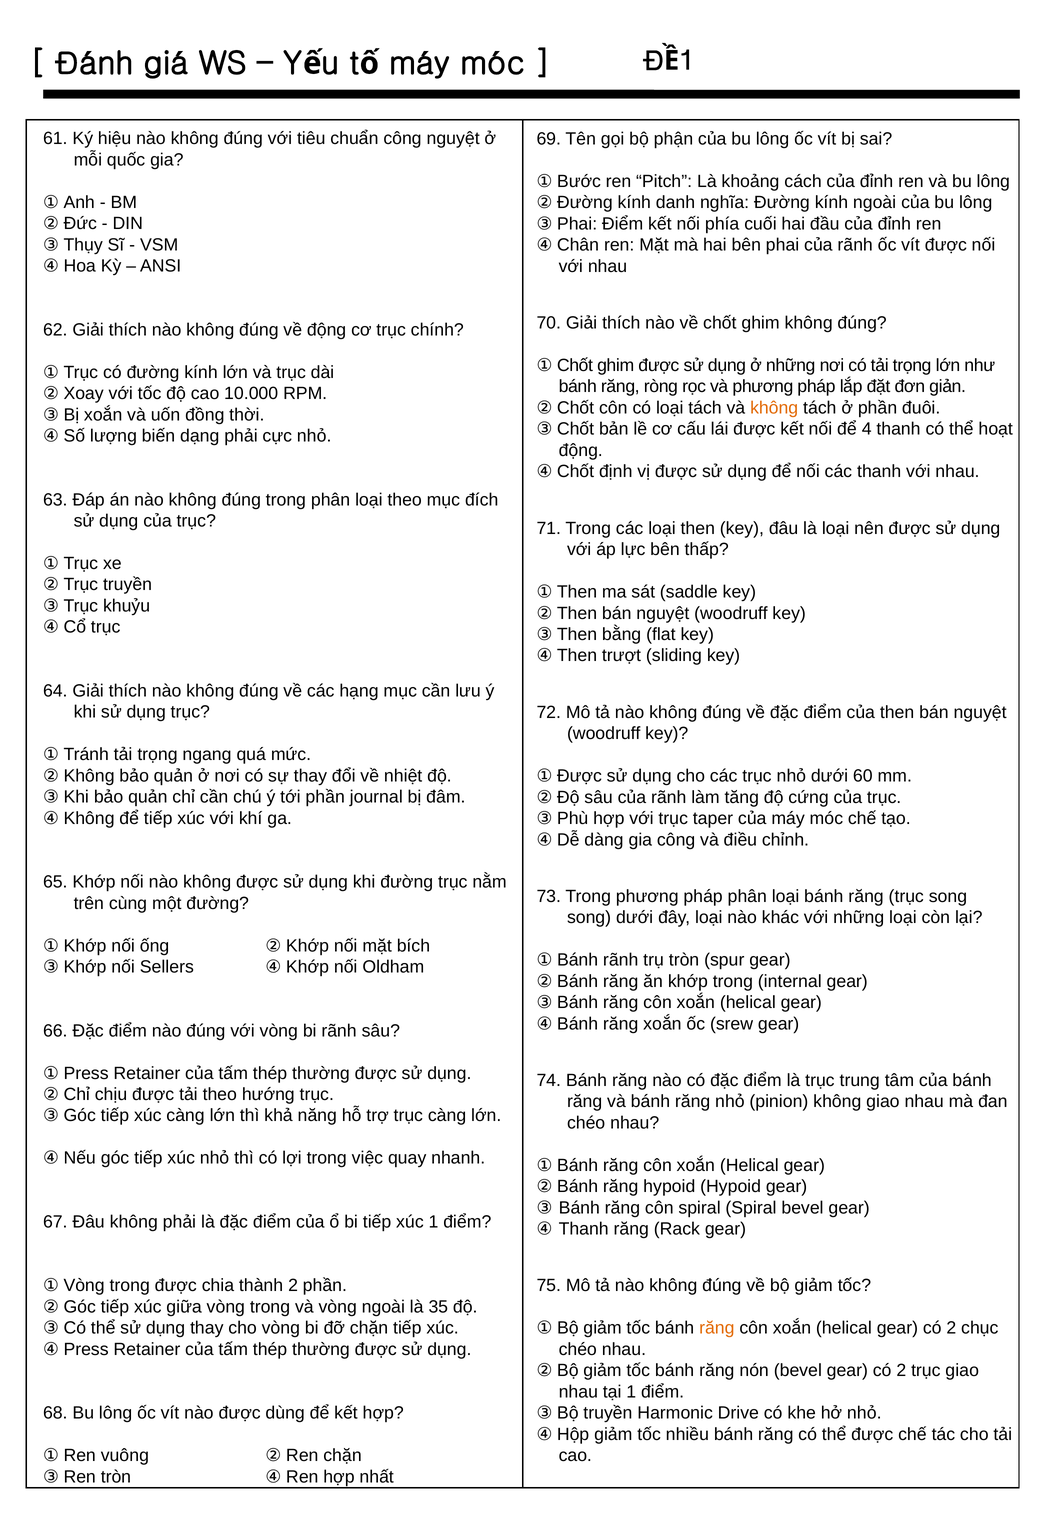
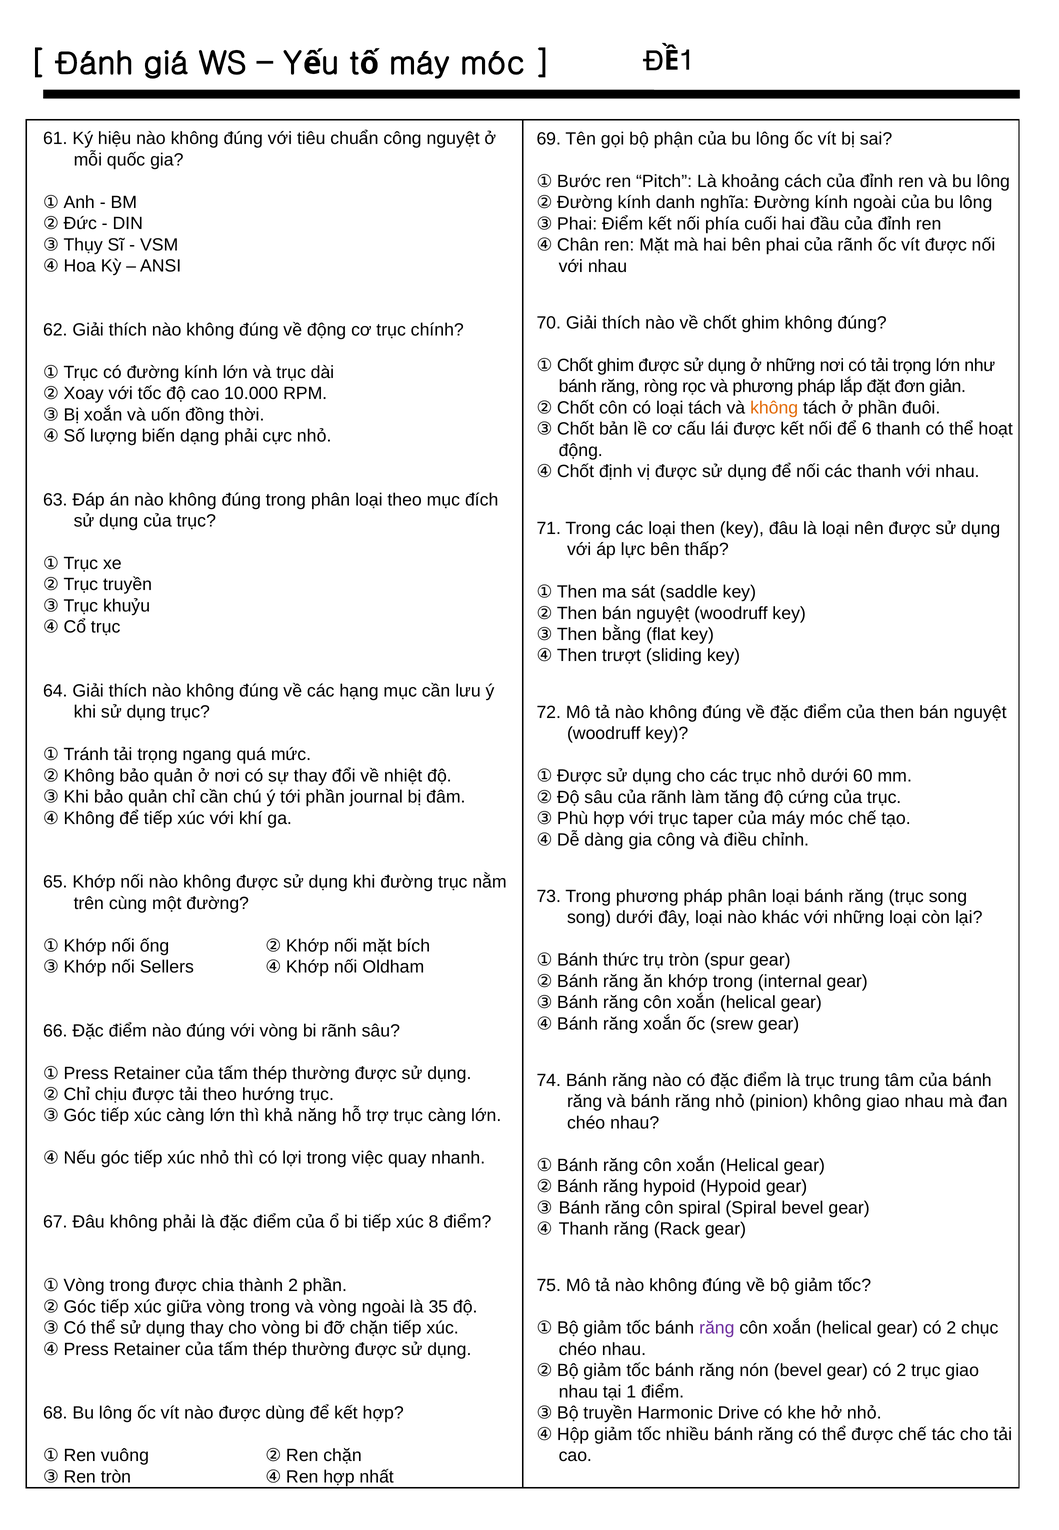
4: 4 -> 6 (867, 429)
Bánh rãnh: rãnh -> thức (621, 960)
xúc 1: 1 -> 8 (433, 1222)
răng colour: orange -> purple (717, 1328)
